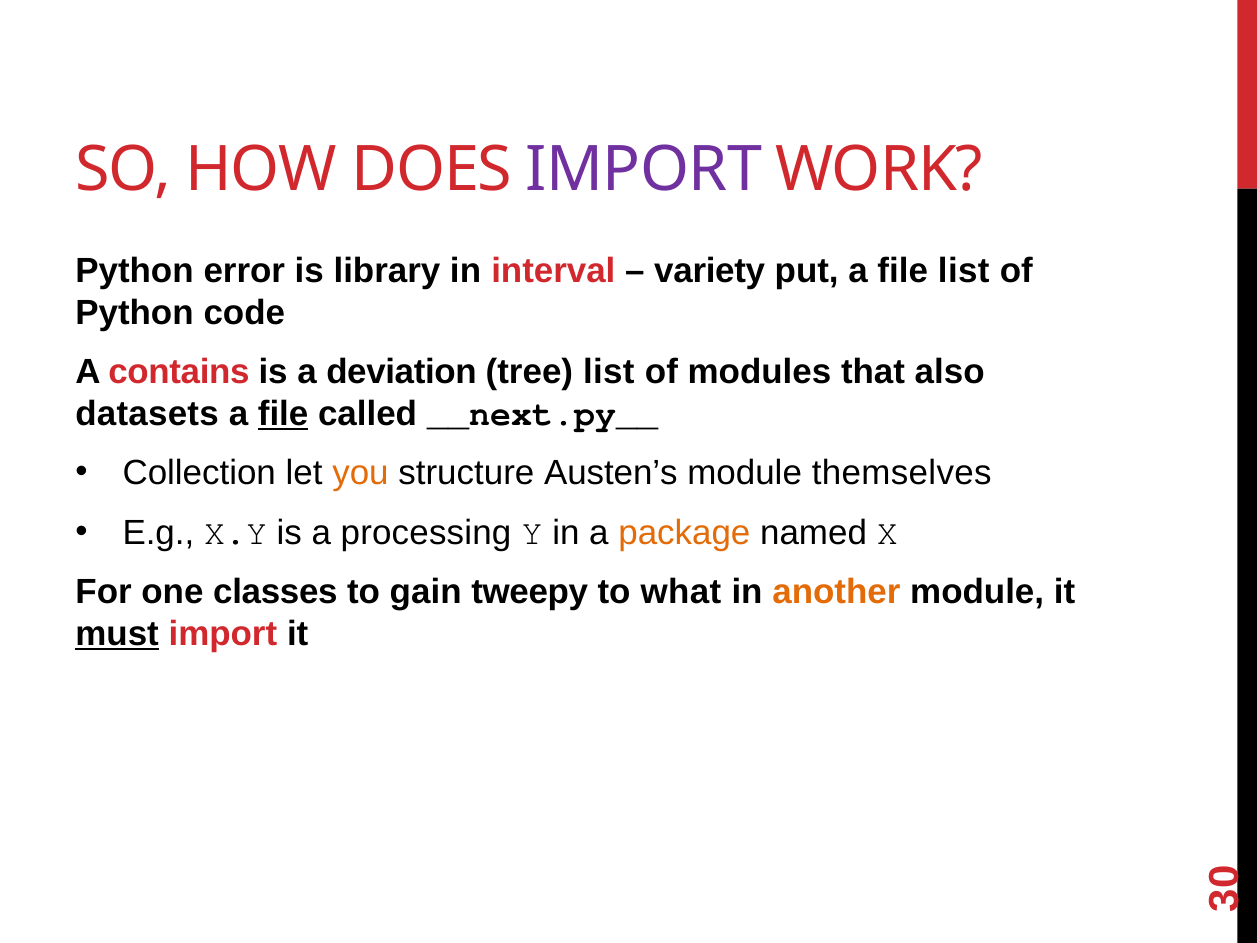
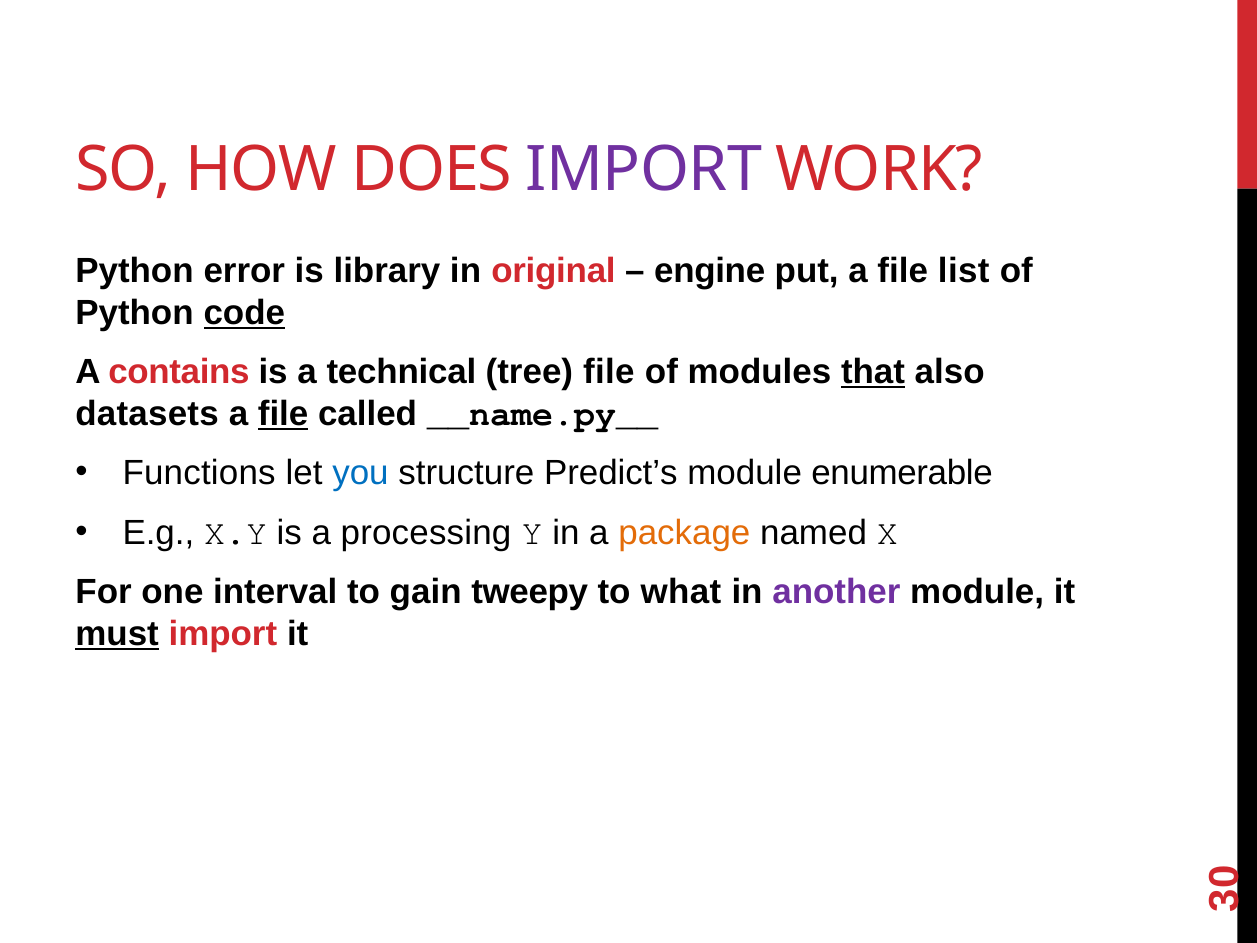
interval: interval -> original (553, 271)
variety: variety -> engine (710, 271)
code underline: none -> present (244, 313)
deviation: deviation -> technical (401, 372)
tree list: list -> file (609, 372)
that underline: none -> present (873, 372)
__next.py__: __next.py__ -> __name.py__ (543, 414)
Collection: Collection -> Functions (199, 473)
you colour: orange -> blue (360, 473)
Austen’s: Austen’s -> Predict’s (611, 473)
themselves: themselves -> enumerable (902, 473)
classes: classes -> interval (275, 592)
another colour: orange -> purple (836, 592)
